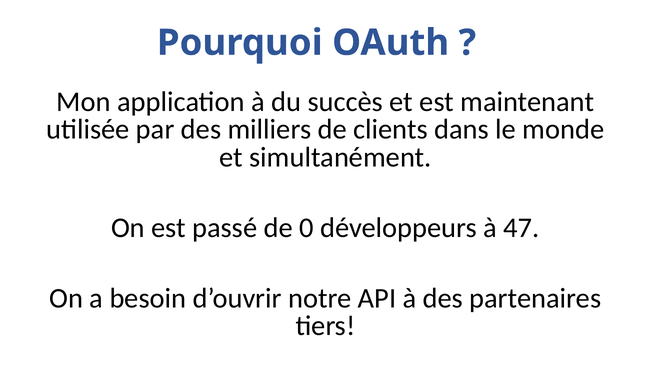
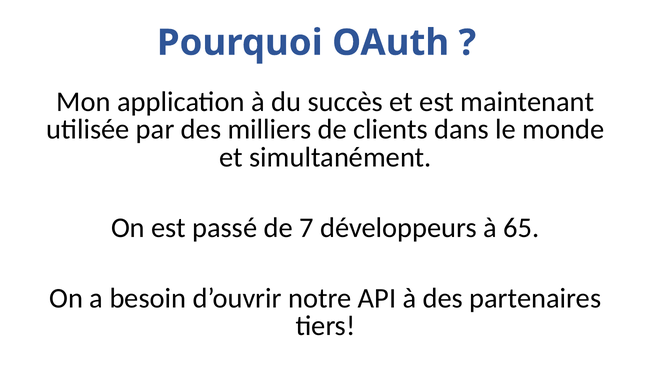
0: 0 -> 7 (306, 228)
47: 47 -> 65 (521, 228)
